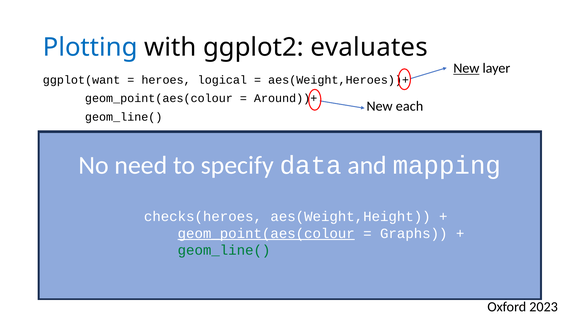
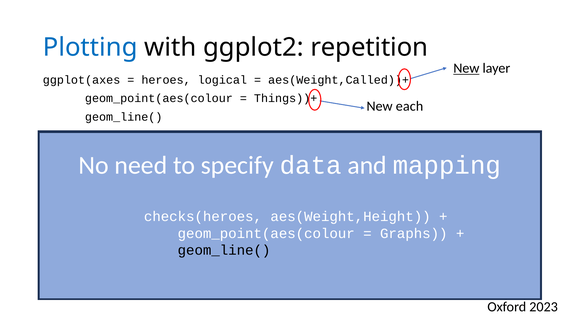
evaluates: evaluates -> repetition (369, 47)
ggplot(want: ggplot(want -> ggplot(axes (82, 80)
aes(Weight,Heroes))+: aes(Weight,Heroes))+ -> aes(Weight,Called))+ (339, 80)
Around))+: Around))+ -> Things))+ (286, 98)
geom_point(aes(colour underline: present -> none (266, 234)
geom_line( colour: green -> black (224, 250)
